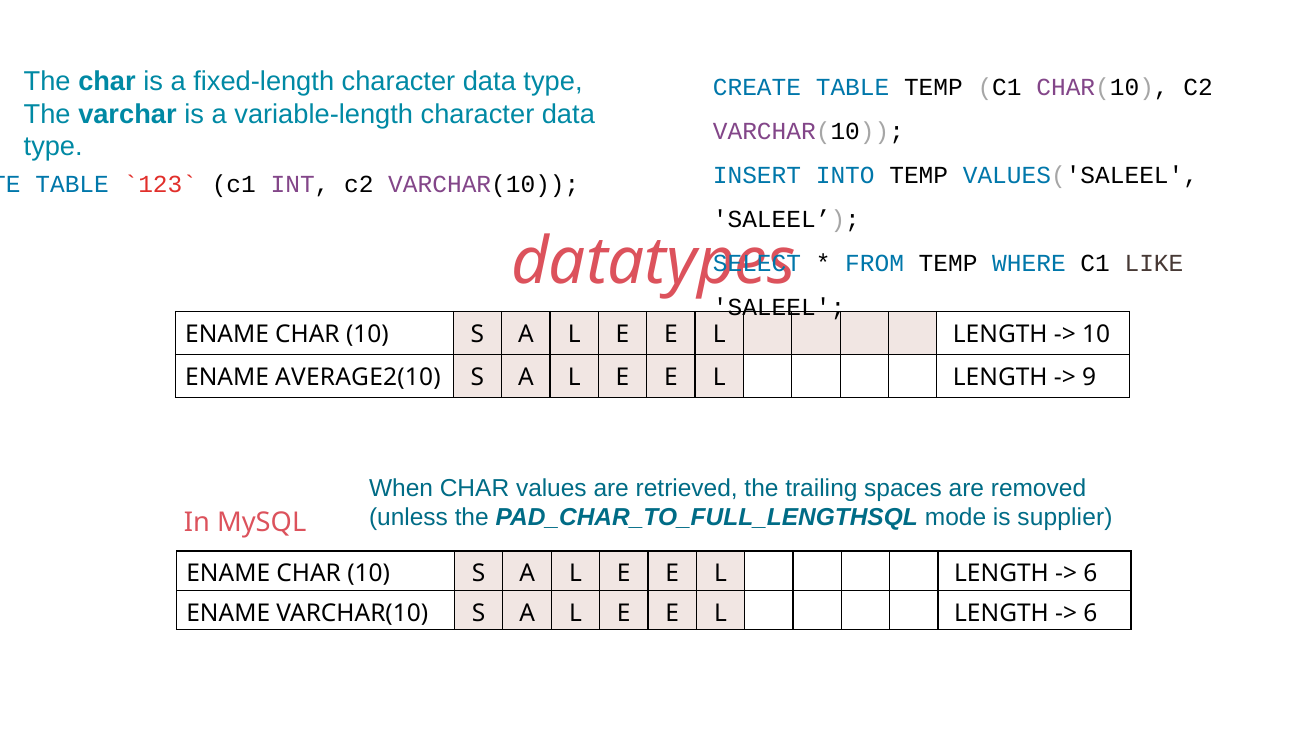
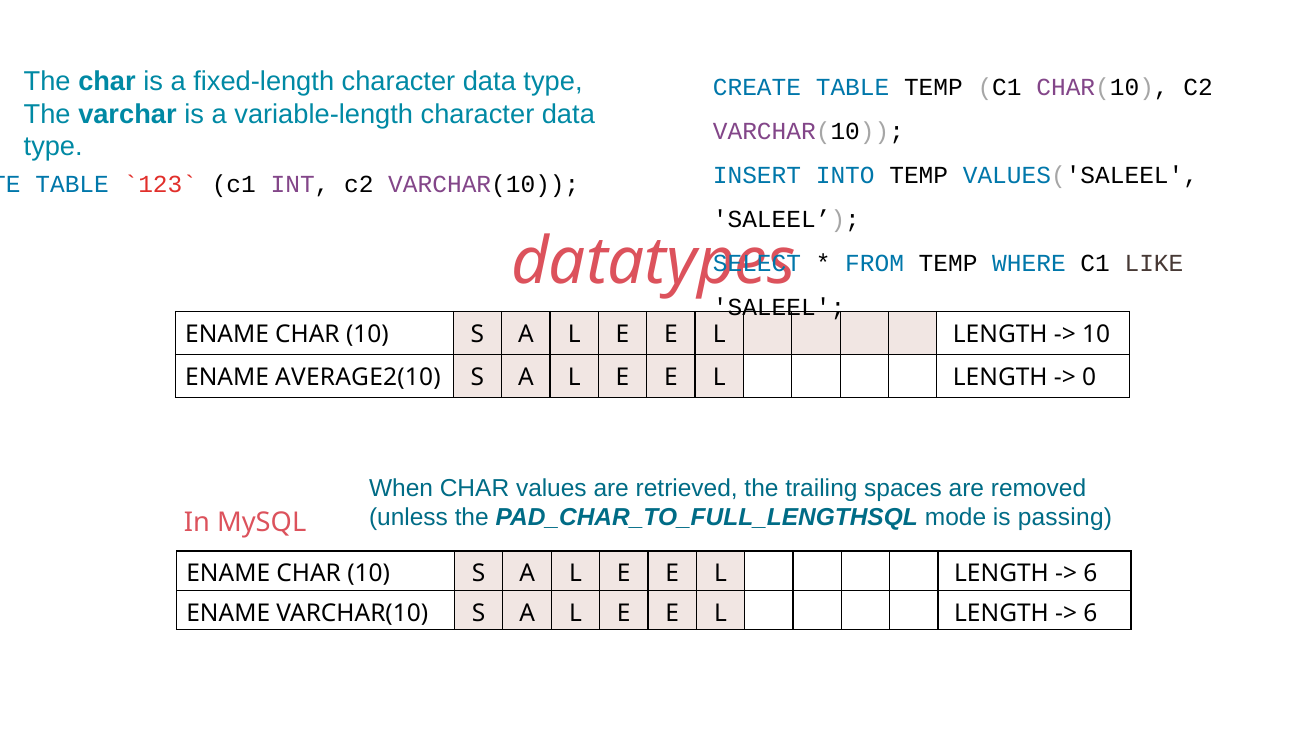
9: 9 -> 0 (1089, 378)
supplier: supplier -> passing (1065, 518)
